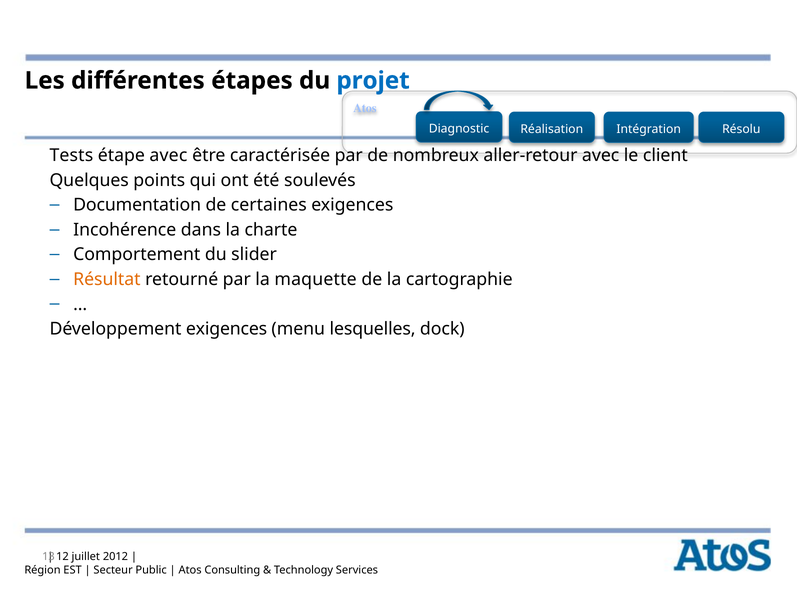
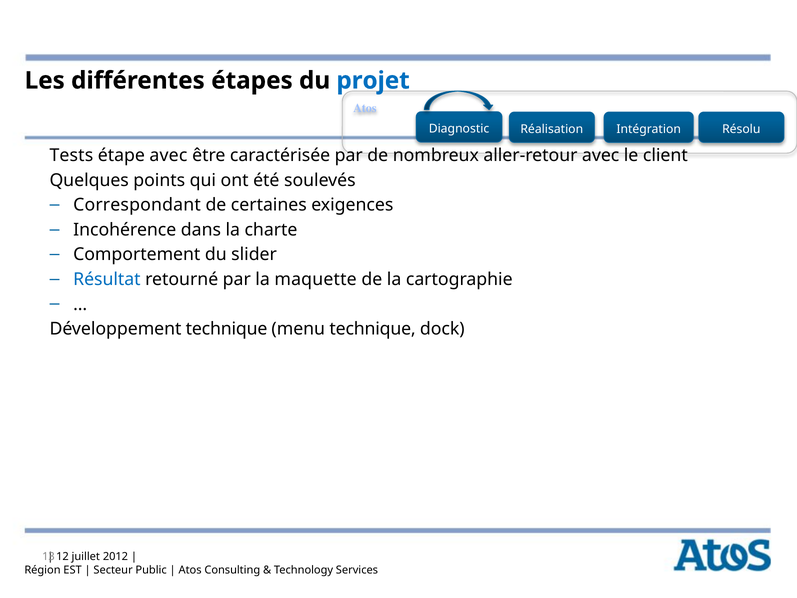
Documentation: Documentation -> Correspondant (137, 205)
Résultat colour: orange -> blue (107, 279)
Développement exigences: exigences -> technique (227, 329)
menu lesquelles: lesquelles -> technique (373, 329)
